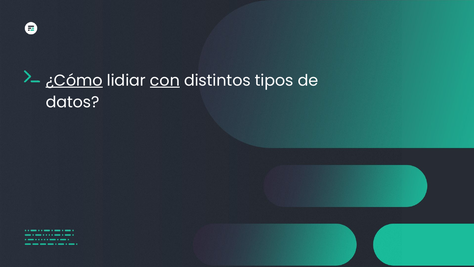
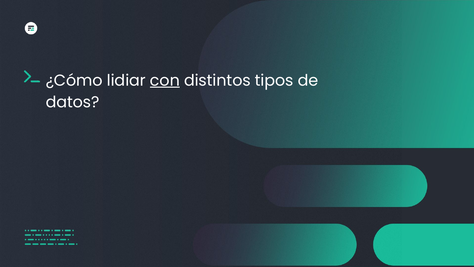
¿Cómo underline: present -> none (74, 80)
